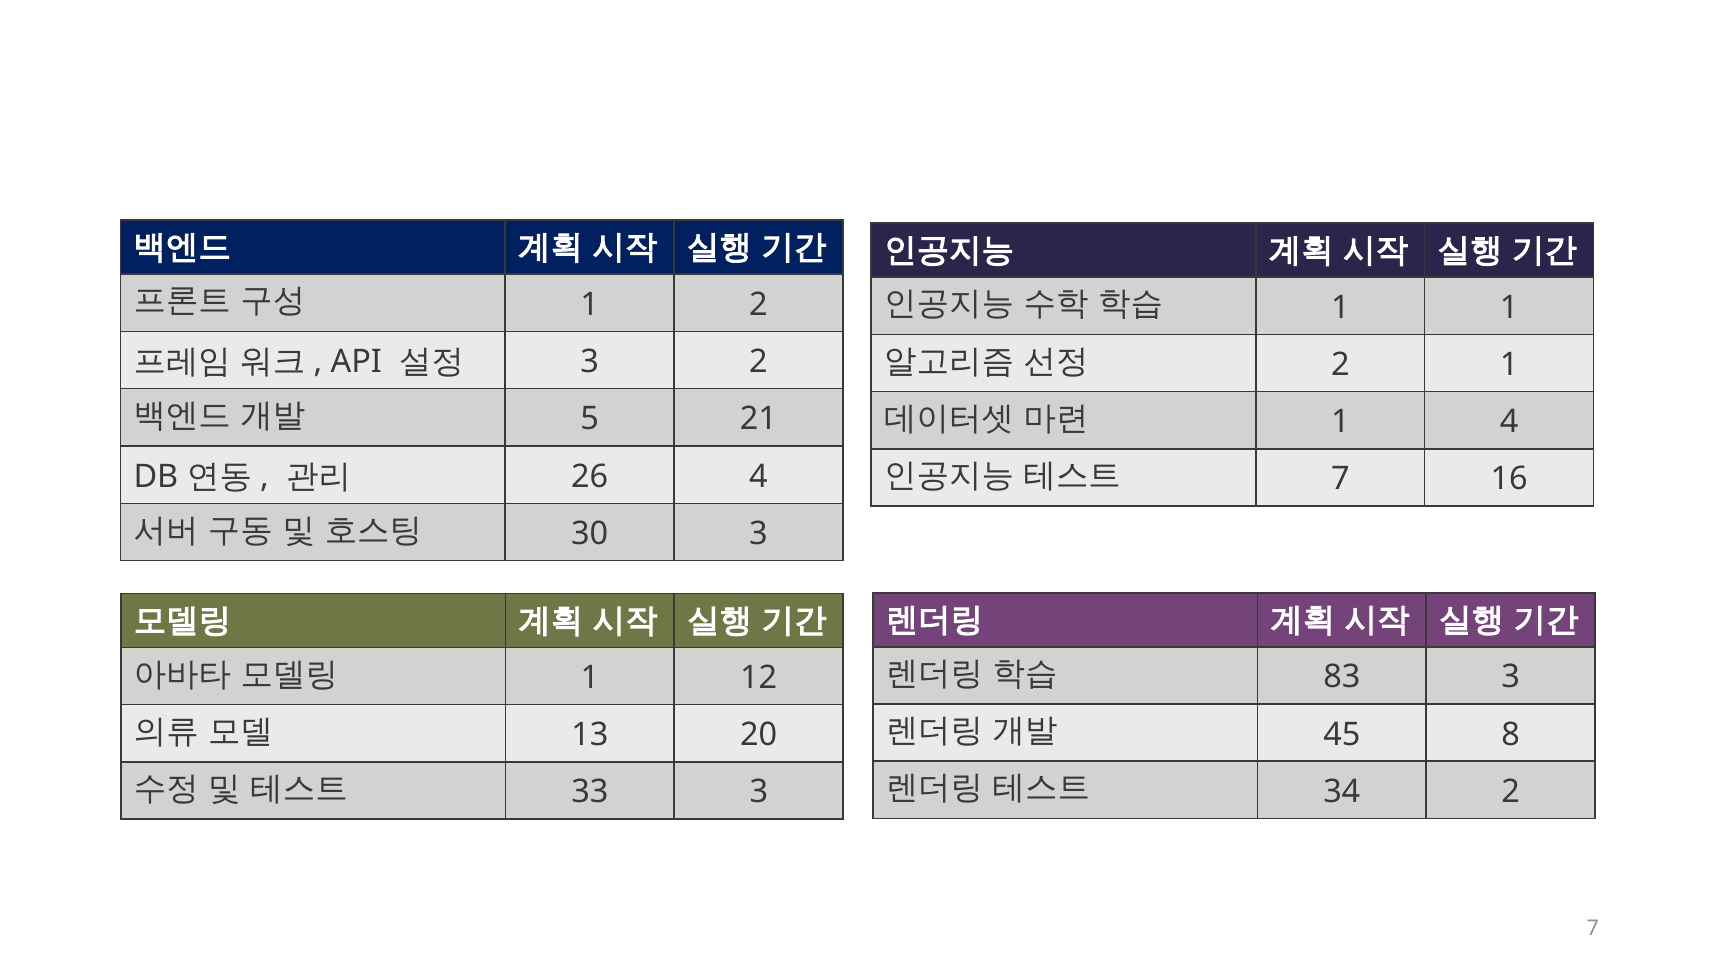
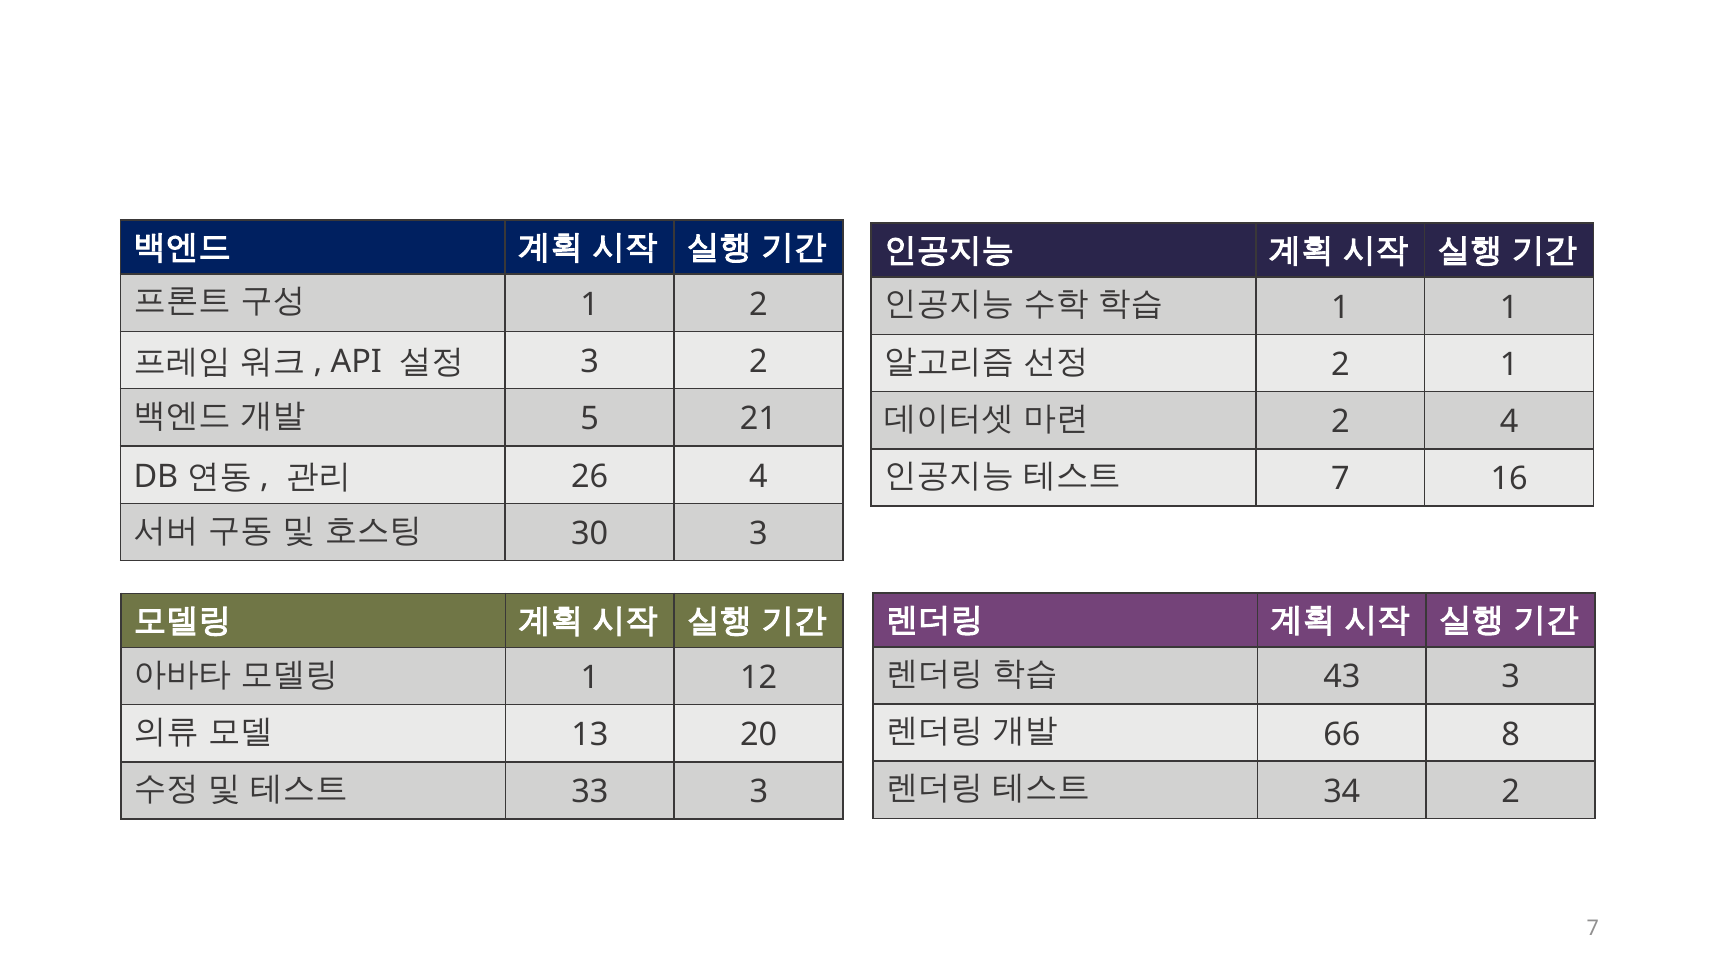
1: 1 -> 2 (1340, 422)
83: 83 -> 43 (1342, 677)
45: 45 -> 66 (1342, 734)
